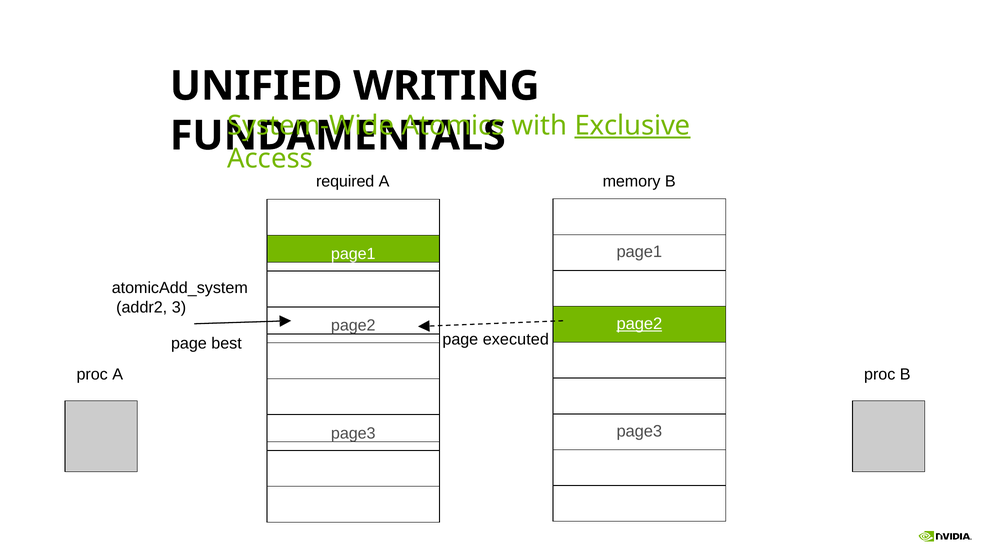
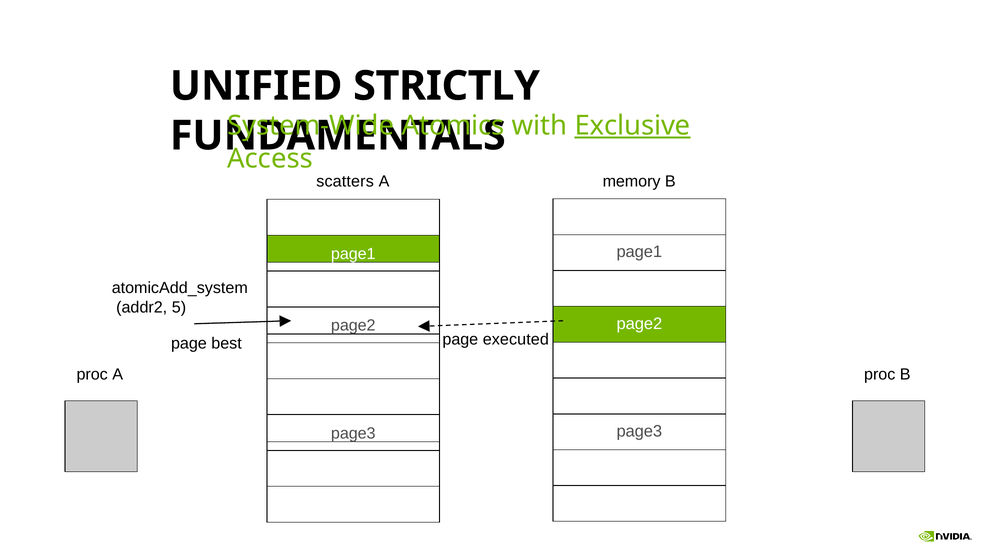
WRITING: WRITING -> STRICTLY (447, 86)
required: required -> scatters (345, 181)
3: 3 -> 5 (179, 307)
page2 underline: present -> none (639, 323)
